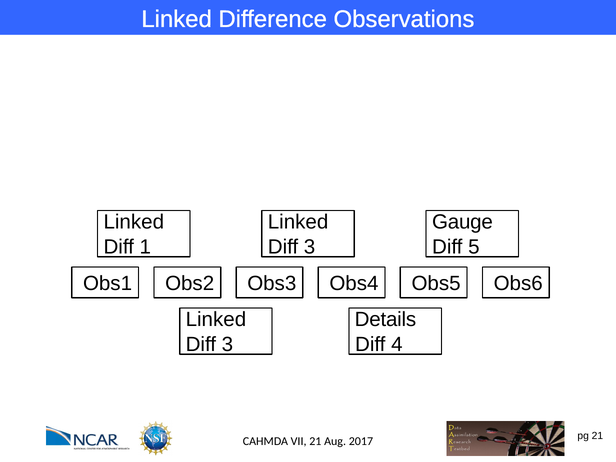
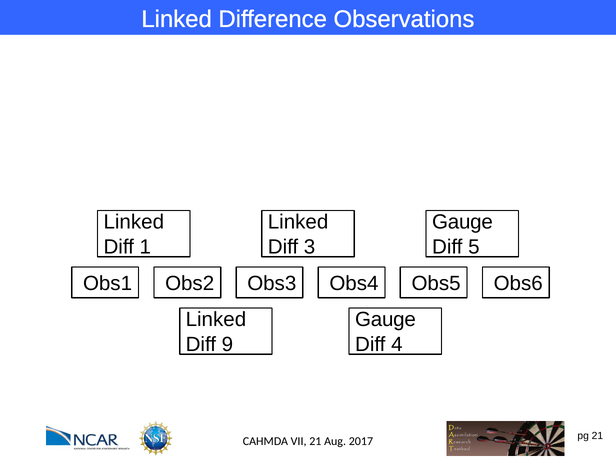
Details: Details -> Gauge (385, 320)
3: 3 -> 9 (227, 344)
